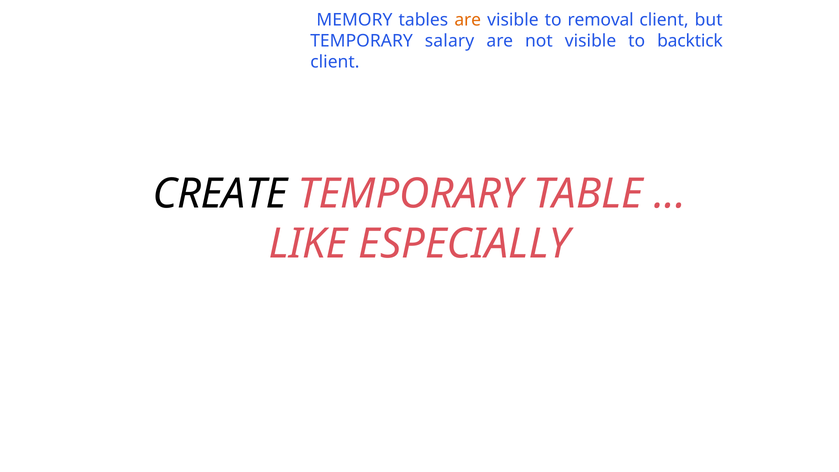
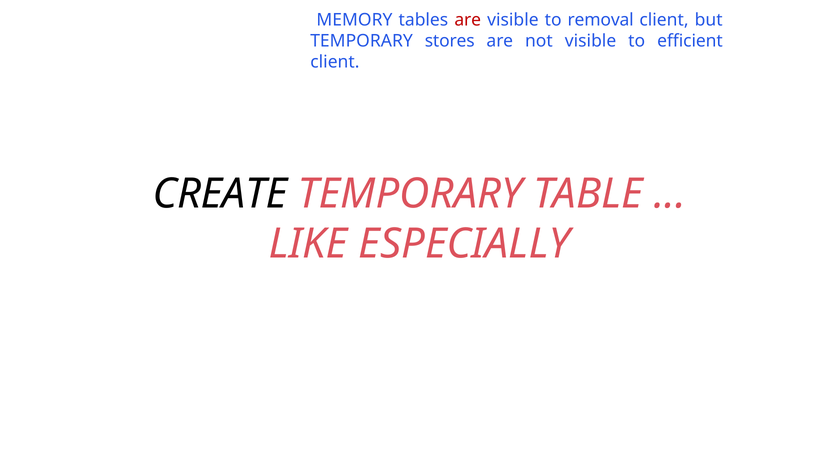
are colour: orange -> red (468, 20)
salary: salary -> stores (450, 41)
backtick: backtick -> efficient (690, 41)
